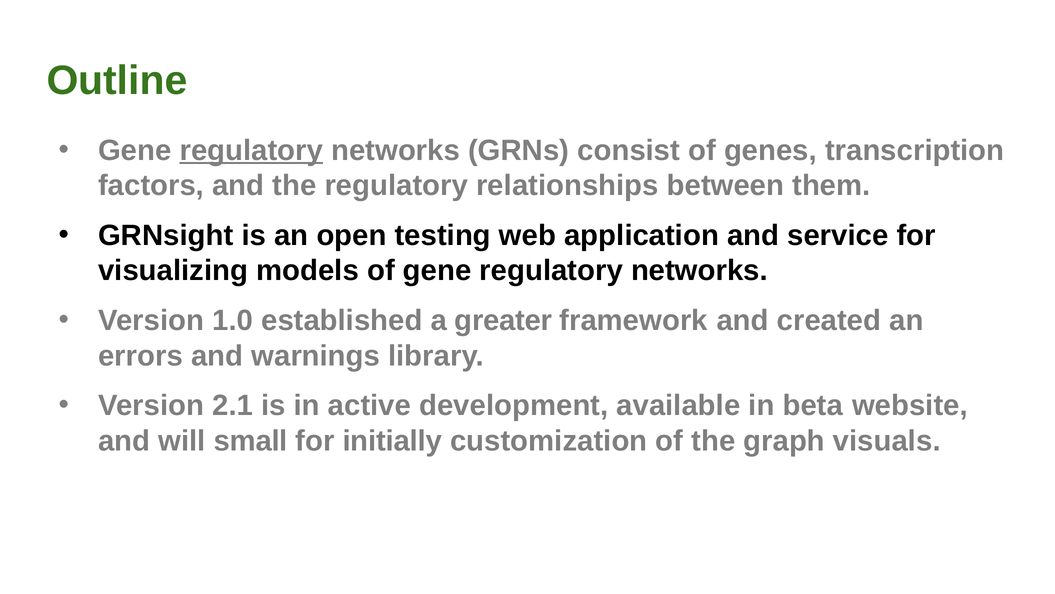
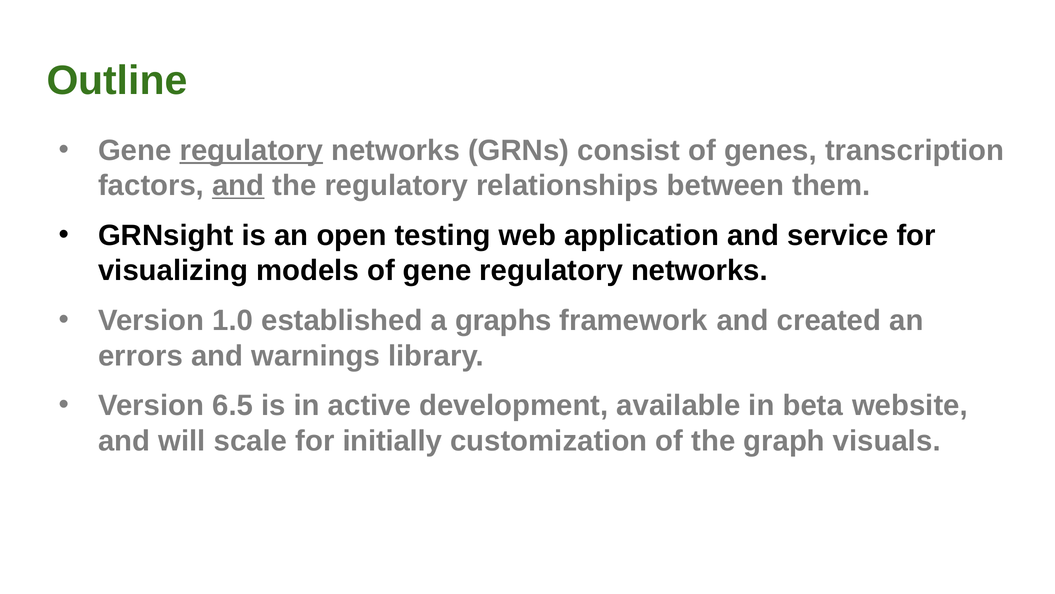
and underline: none -> present (238, 186)
greater: greater -> graphs (503, 320)
2.1: 2.1 -> 6.5 (233, 405)
small: small -> scale (250, 441)
